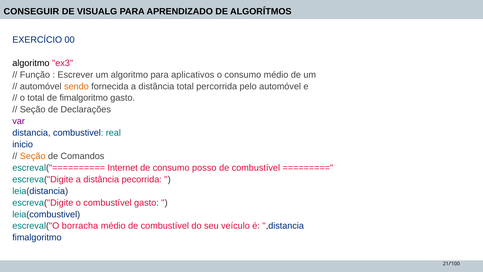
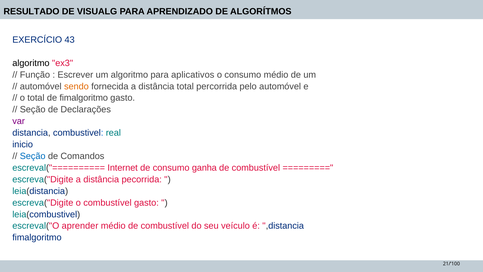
CONSEGUIR: CONSEGUIR -> RESULTADO (31, 11)
00: 00 -> 43 (70, 40)
Seção colour: orange -> blue (33, 156)
posso: posso -> ganha (204, 168)
borracha: borracha -> aprender (80, 226)
